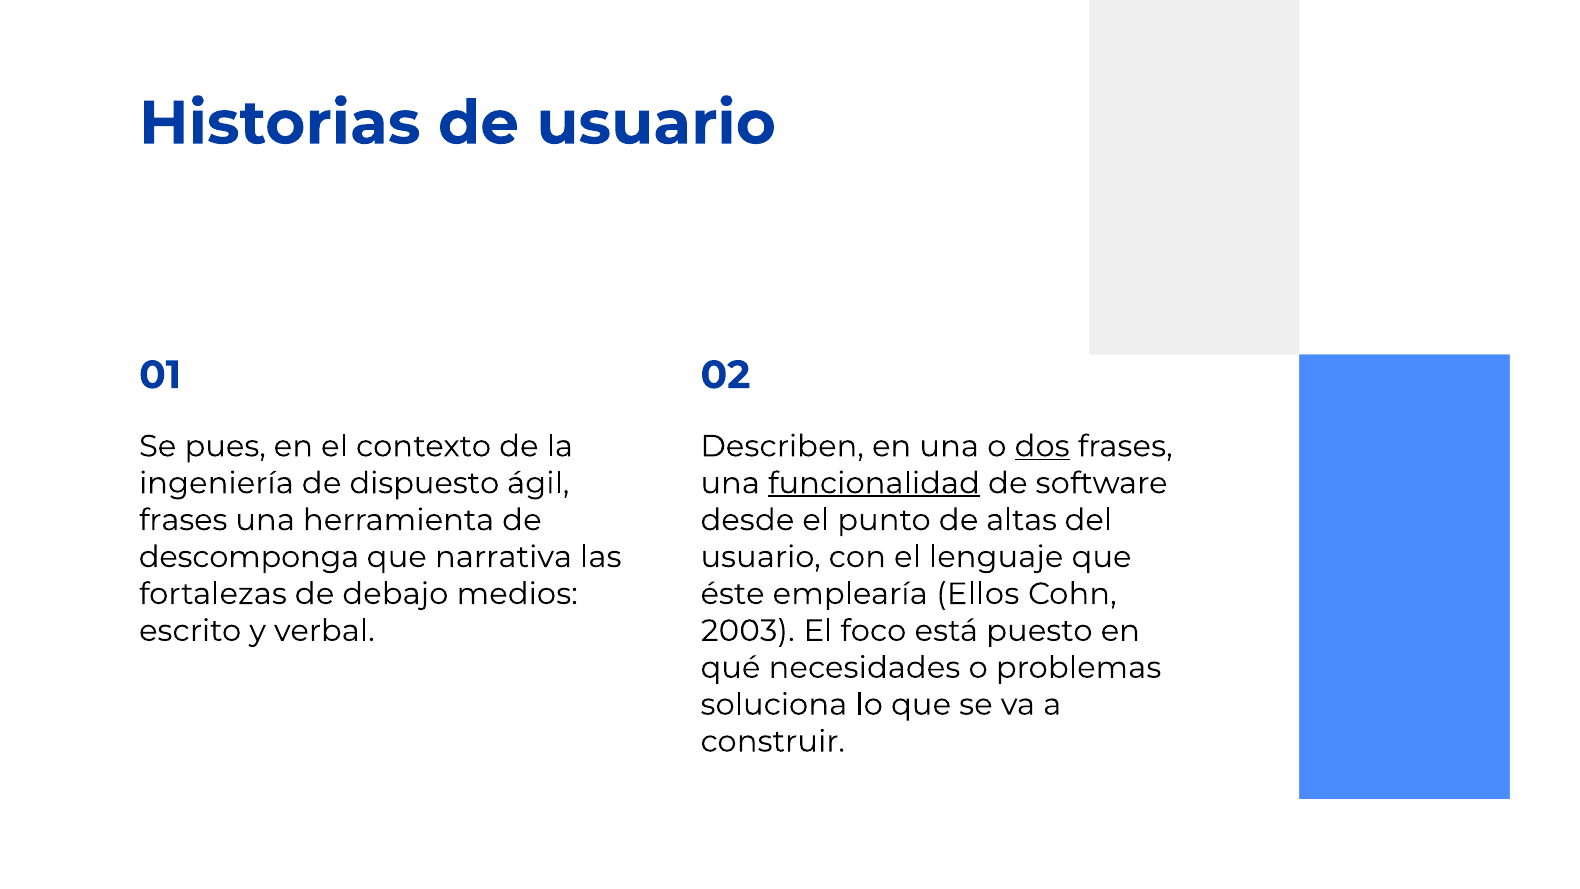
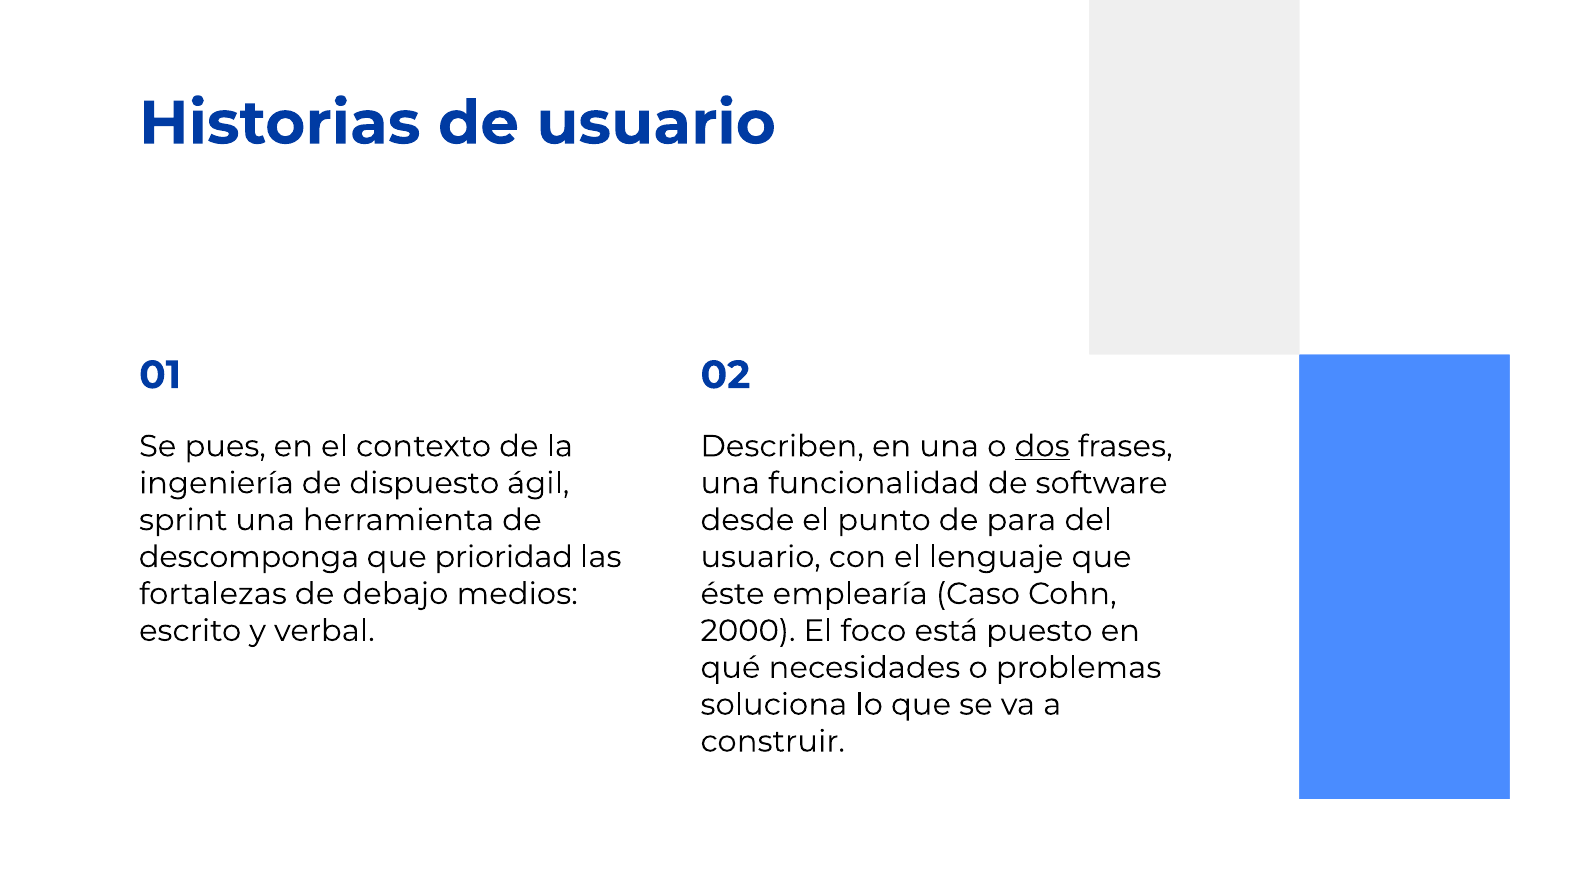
funcionalidad underline: present -> none (874, 483)
frases: frases -> sprint (183, 520)
altas: altas -> para (1021, 520)
narrativa: narrativa -> prioridad (504, 557)
Ellos: Ellos -> Caso (978, 594)
2003: 2003 -> 2000 (748, 631)
